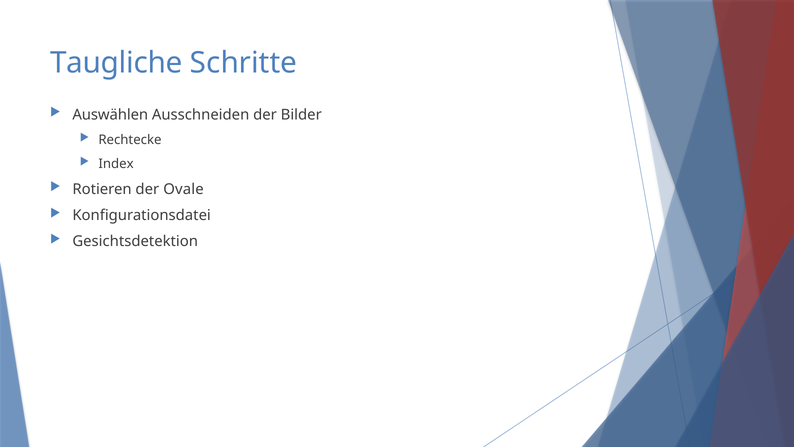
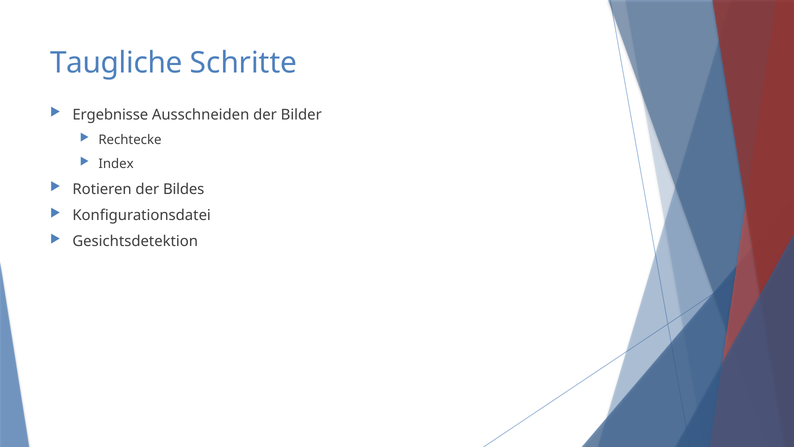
Auswählen: Auswählen -> Ergebnisse (110, 115)
Ovale: Ovale -> Bildes (184, 189)
